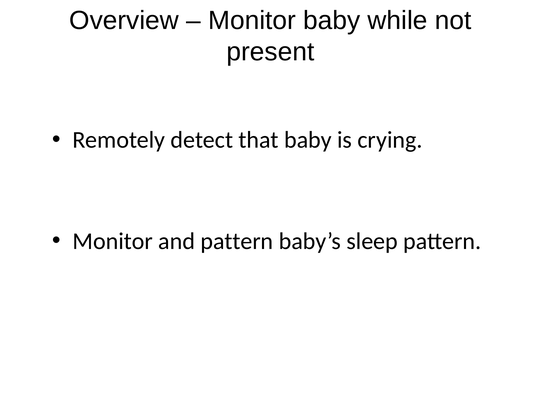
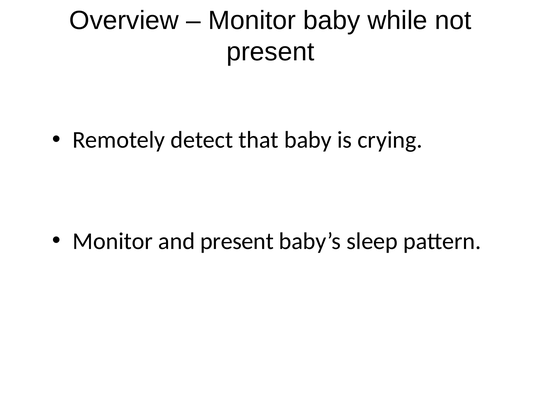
and pattern: pattern -> present (237, 241)
